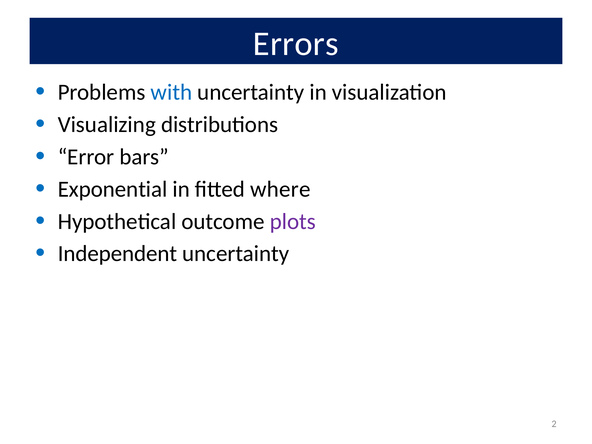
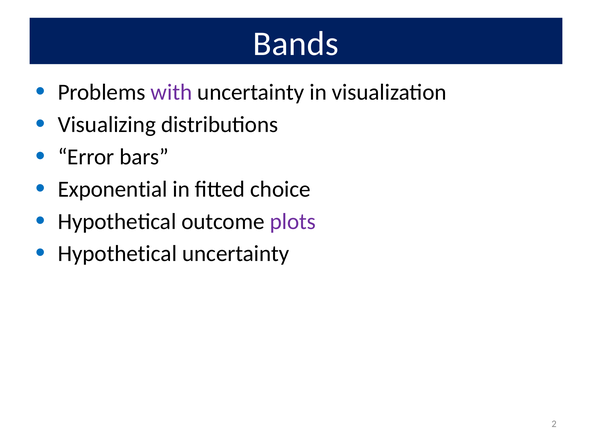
Errors: Errors -> Bands (296, 44)
with colour: blue -> purple (171, 92)
where: where -> choice (280, 189)
Independent: Independent -> Hypothetical (117, 254)
